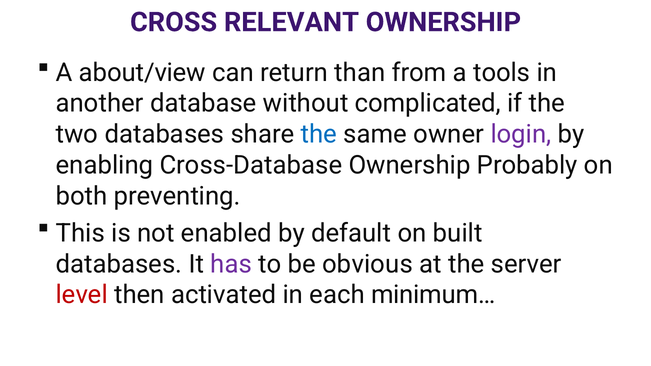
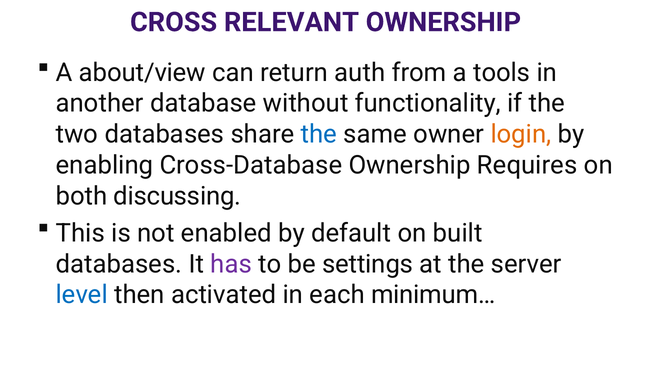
than: than -> auth (360, 73)
complicated: complicated -> functionality (428, 104)
login colour: purple -> orange (521, 134)
Probably: Probably -> Requires (527, 165)
preventing: preventing -> discussing (177, 196)
obvious: obvious -> settings (368, 264)
level colour: red -> blue (82, 295)
